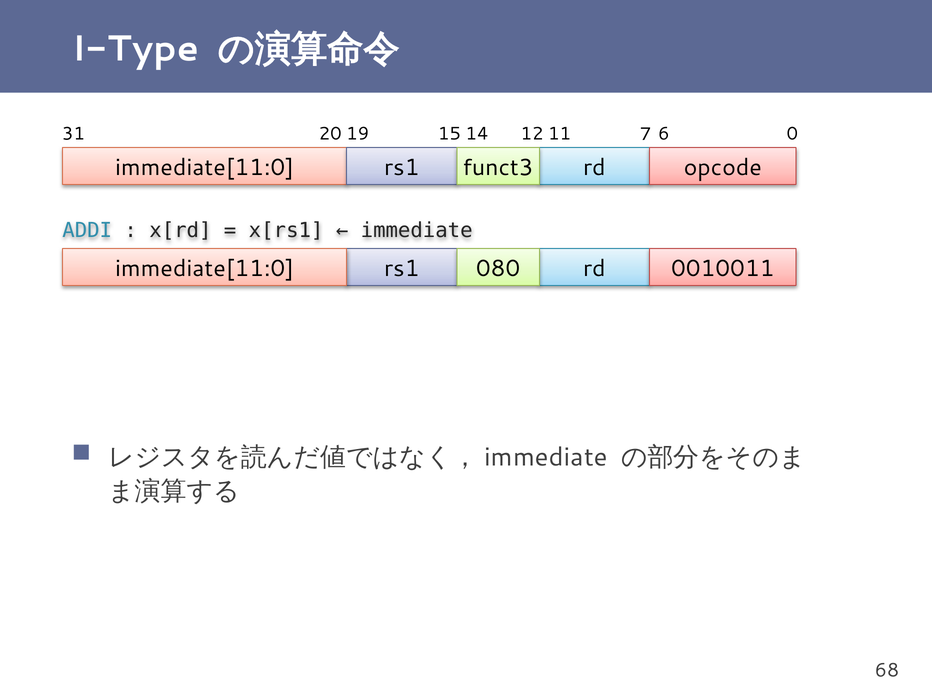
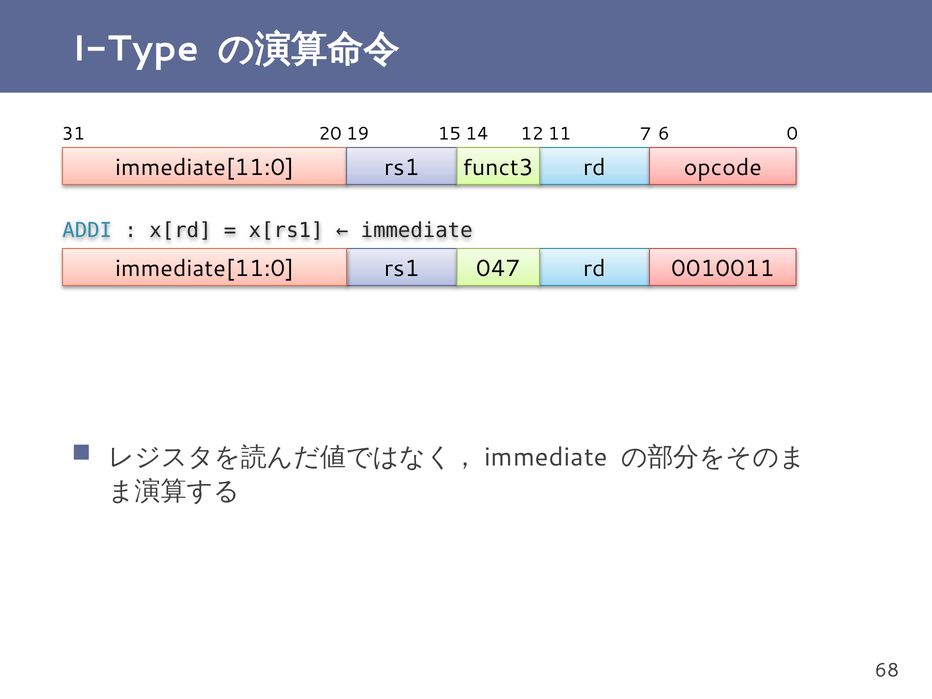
080: 080 -> 047 (498, 269)
